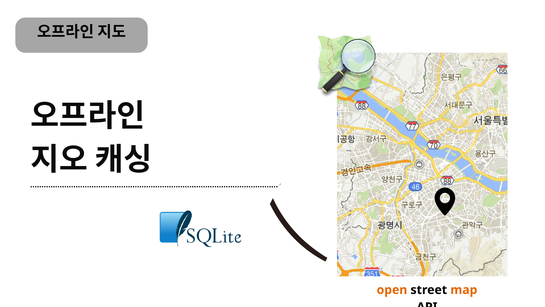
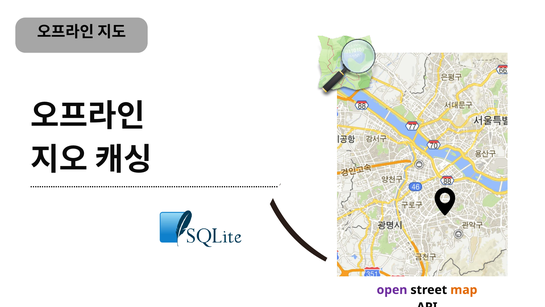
open colour: orange -> purple (392, 290)
